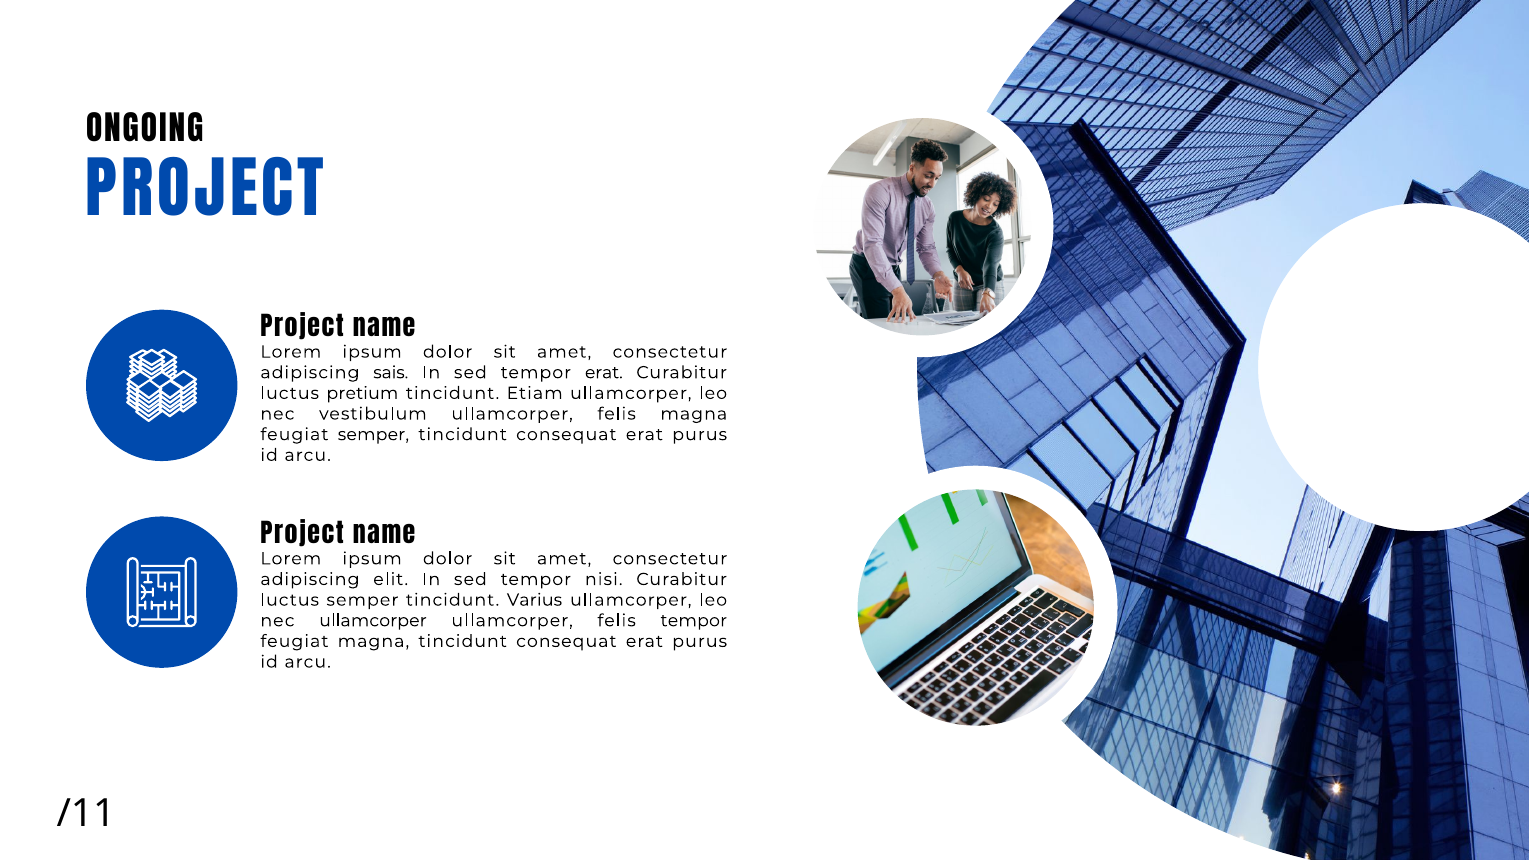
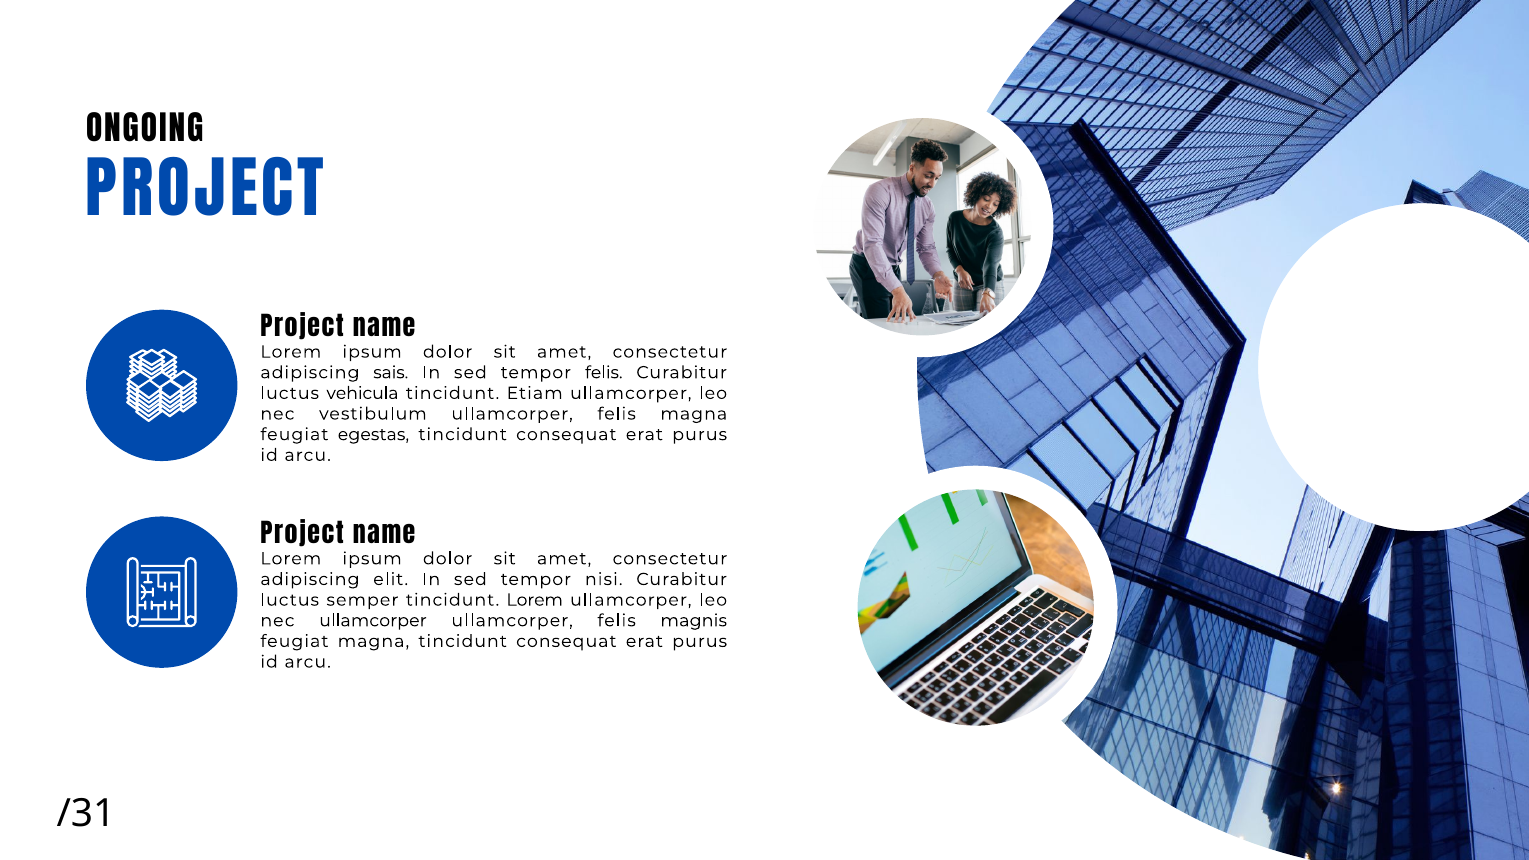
tempor erat: erat -> felis (604, 373)
pretium: pretium -> vehicula (363, 393)
feugiat semper: semper -> egestas (373, 434)
tincidunt Varius: Varius -> Lorem (535, 600)
felis tempor: tempor -> magnis (694, 621)
/11: /11 -> /31 (86, 813)
